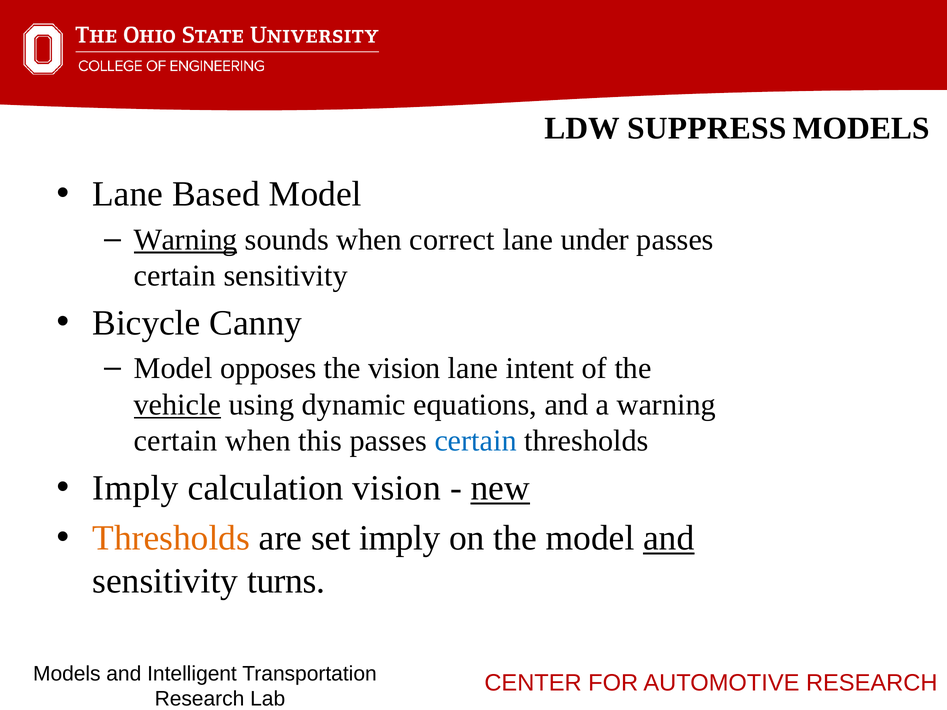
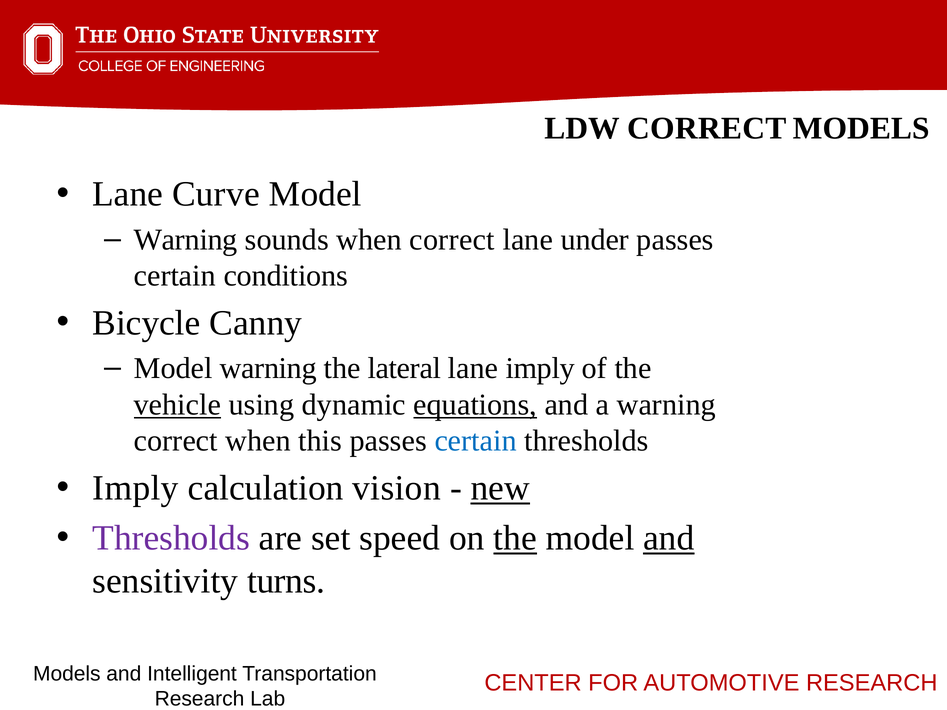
LDW SUPPRESS: SUPPRESS -> CORRECT (707, 128)
Based: Based -> Curve (216, 194)
Warning underline: present -> none (186, 240)
certain sensitivity: sensitivity -> conditions (286, 276)
Model opposes: opposes -> warning (268, 369)
the vision: vision -> lateral (404, 369)
lane intent: intent -> imply (540, 369)
equations underline: none -> present (475, 405)
certain: certain -> correct (176, 441)
Thresholds colour: orange -> purple (171, 538)
set imply: imply -> speed (400, 538)
the underline: none -> present (515, 538)
